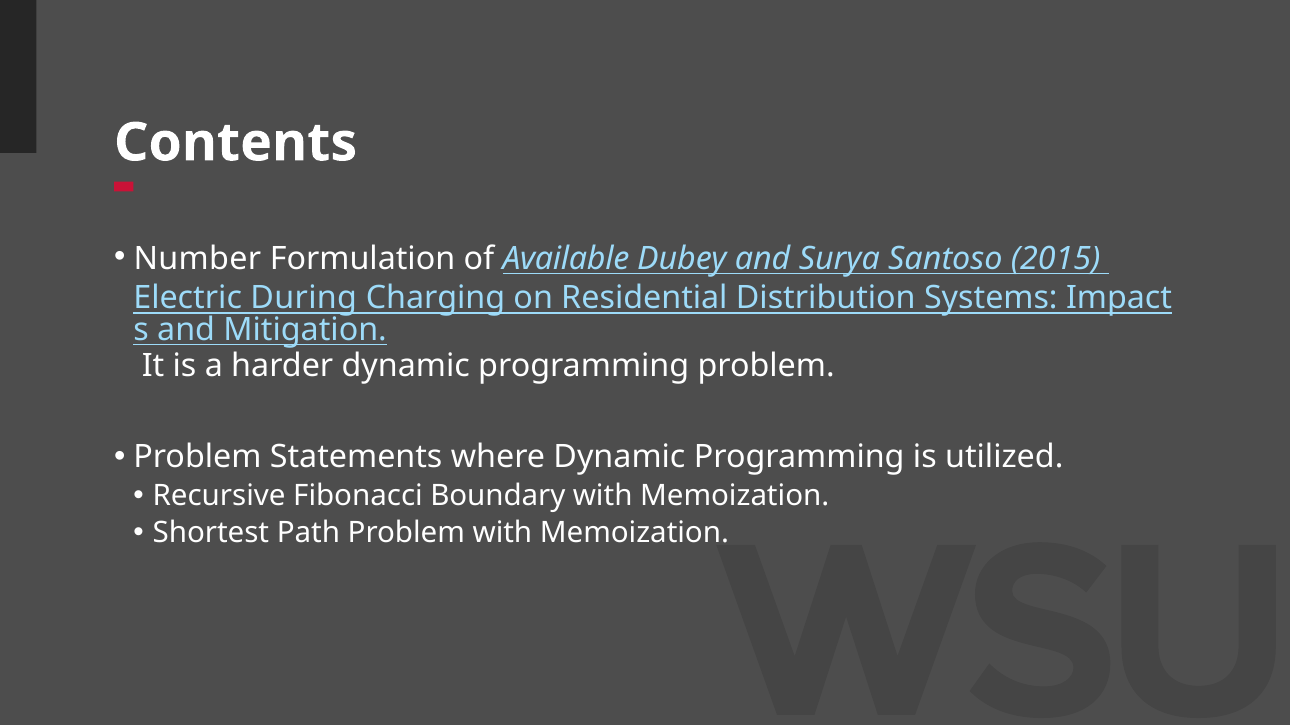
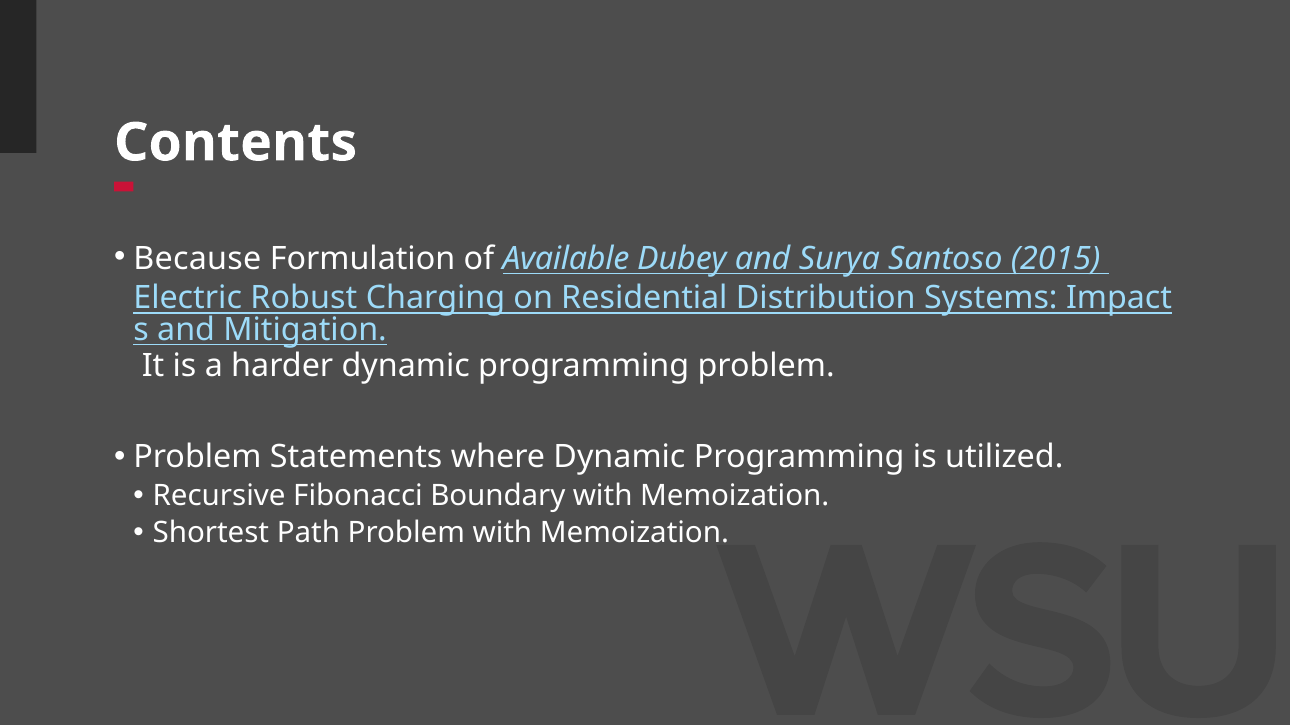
Number: Number -> Because (197, 259)
During: During -> Robust (304, 299)
